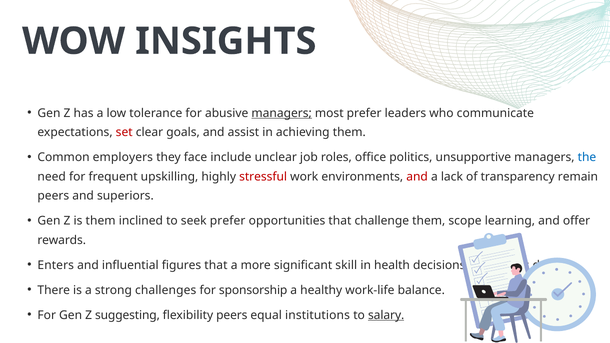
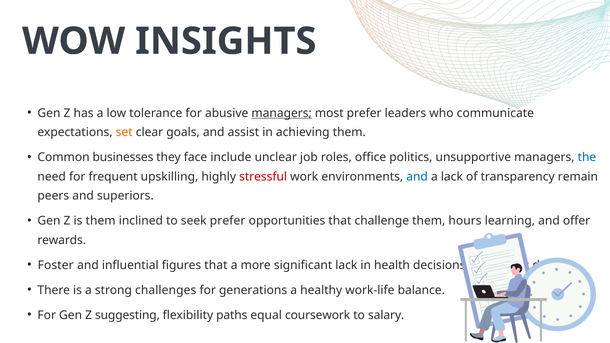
set colour: red -> orange (124, 132)
employers: employers -> businesses (123, 157)
and colour: red -> blue (417, 177)
scope: scope -> hours (465, 221)
Enters: Enters -> Foster (56, 265)
significant skill: skill -> lack (346, 265)
sponsorship: sponsorship -> generations (253, 290)
flexibility peers: peers -> paths (232, 315)
institutions: institutions -> coursework (318, 315)
salary underline: present -> none (386, 315)
